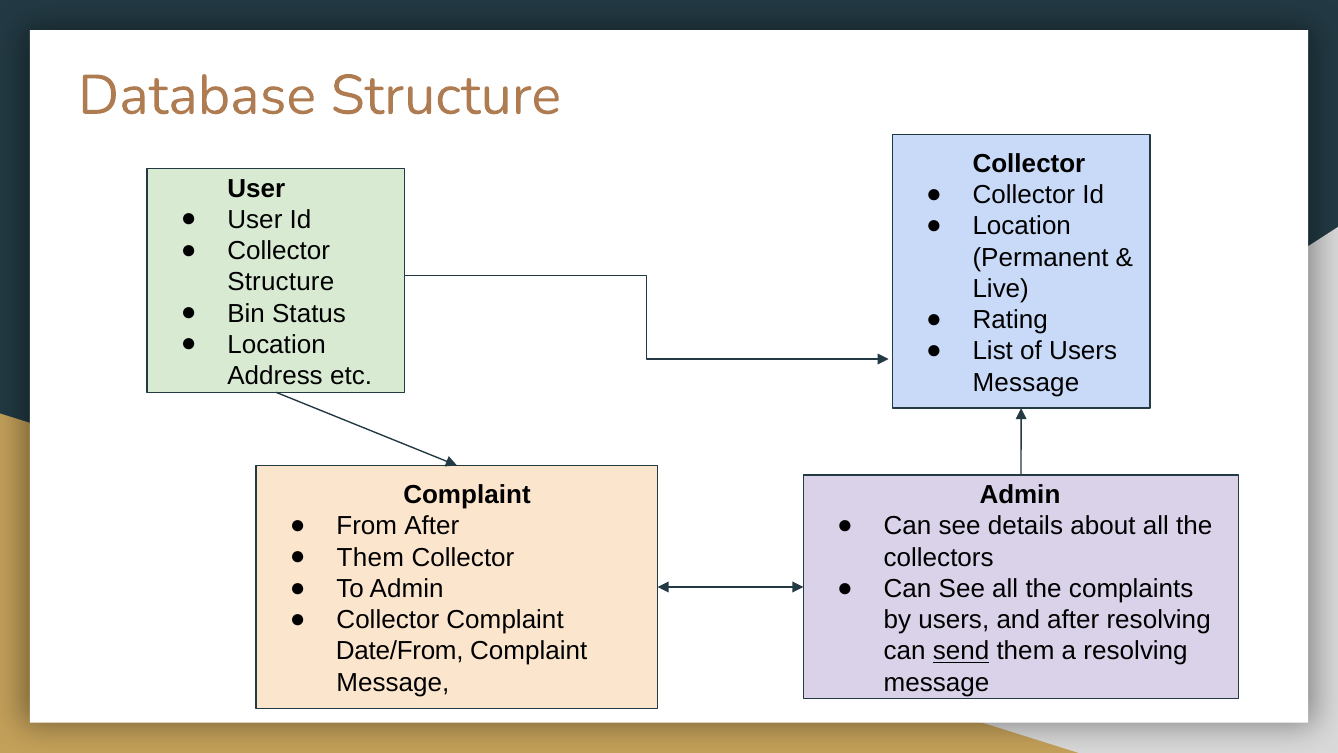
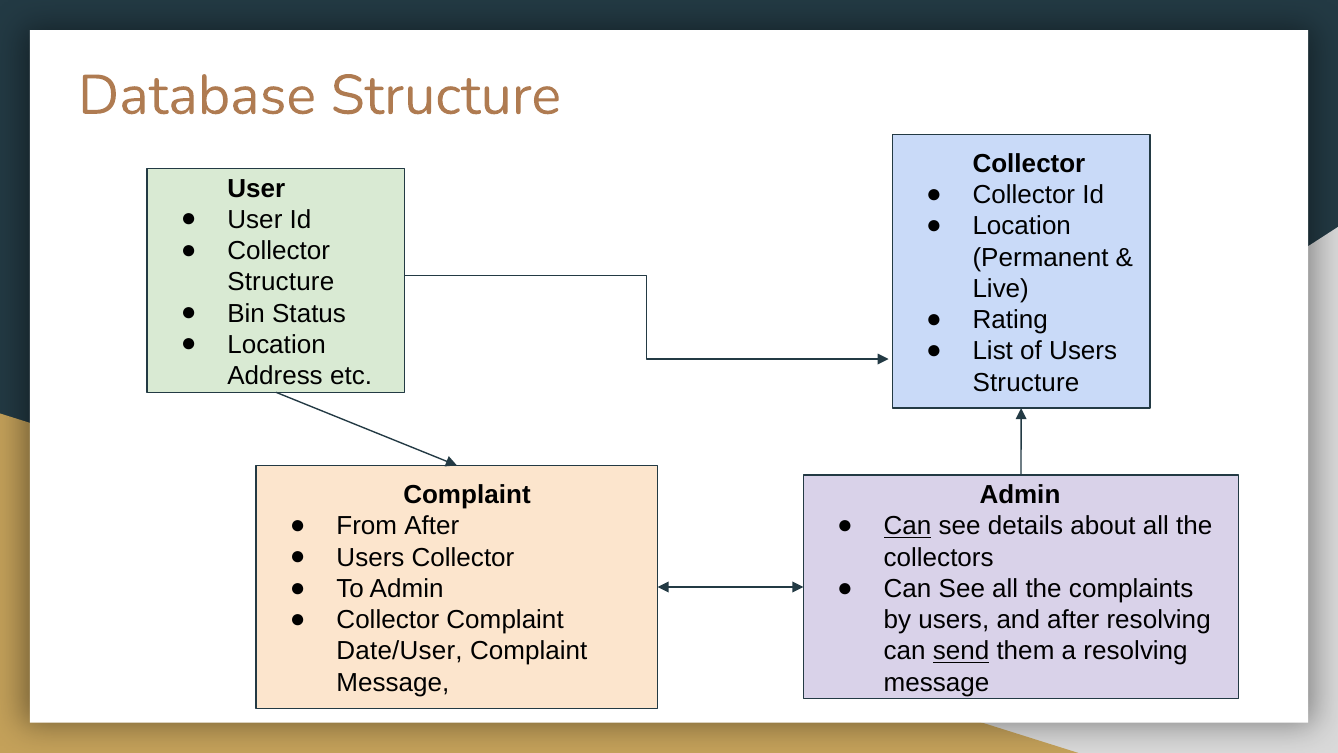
Message: Message -> Structure (1026, 382)
Can underline: none -> present (908, 526)
Them: Them -> Users (370, 557)
Date/From: Date/From -> Date/User (400, 651)
